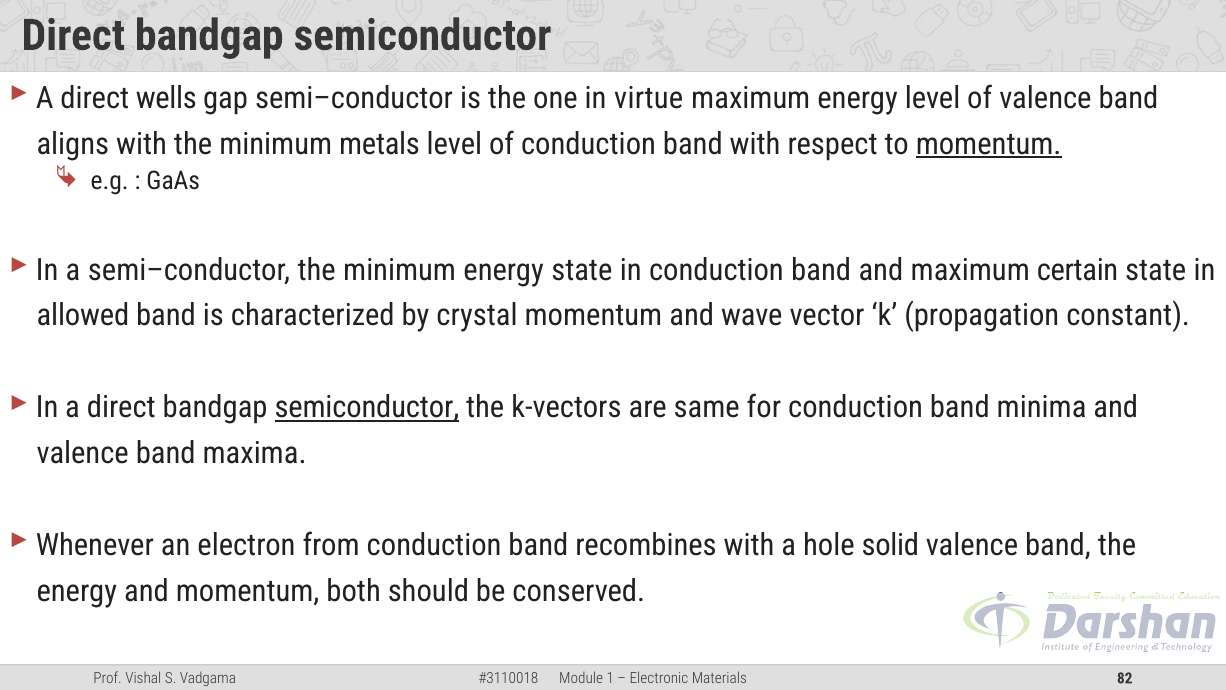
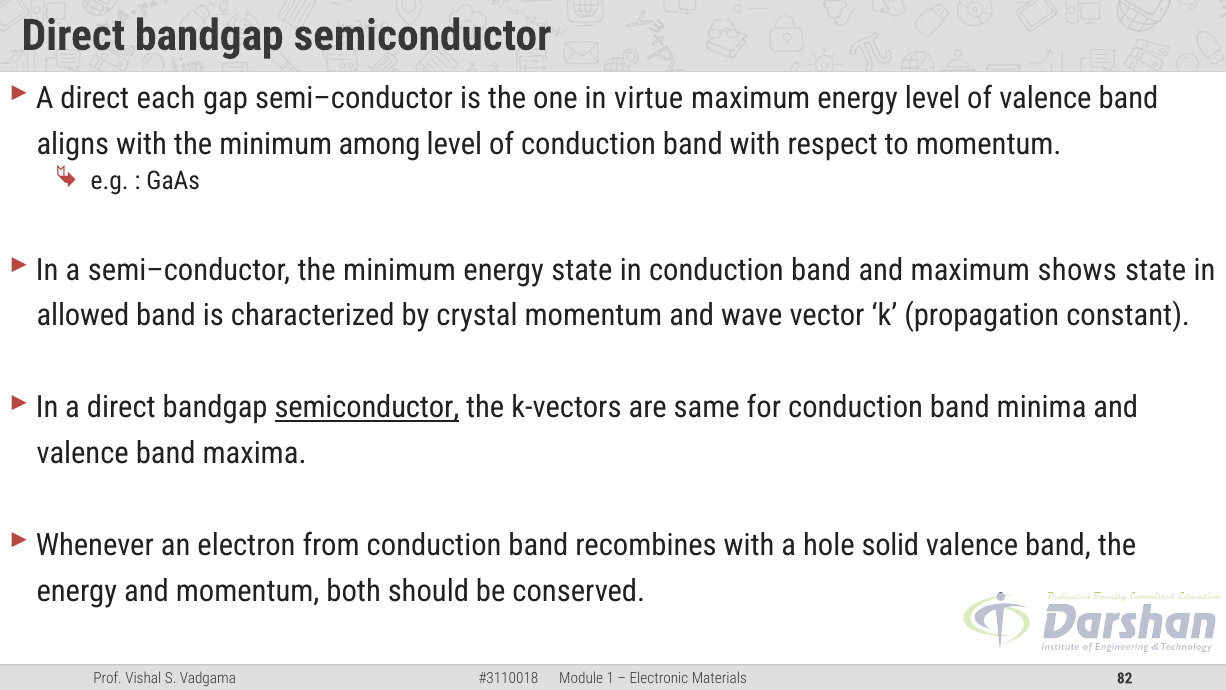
wells: wells -> each (166, 98)
metals: metals -> among (380, 144)
momentum underline: present -> none (989, 144)
certain: certain -> shows (1077, 270)
